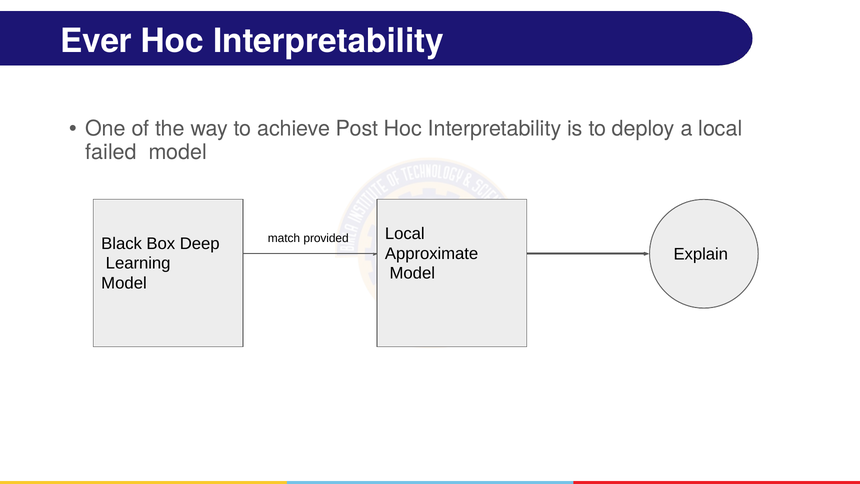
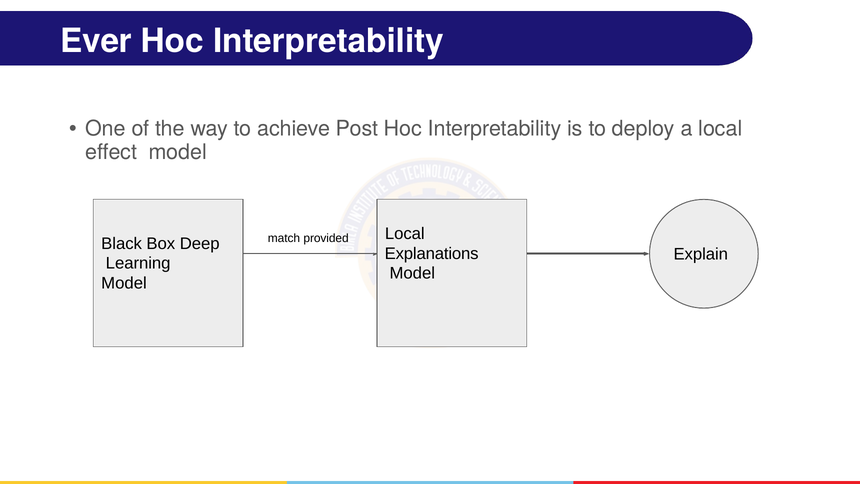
failed: failed -> effect (111, 152)
Approximate: Approximate -> Explanations (432, 254)
